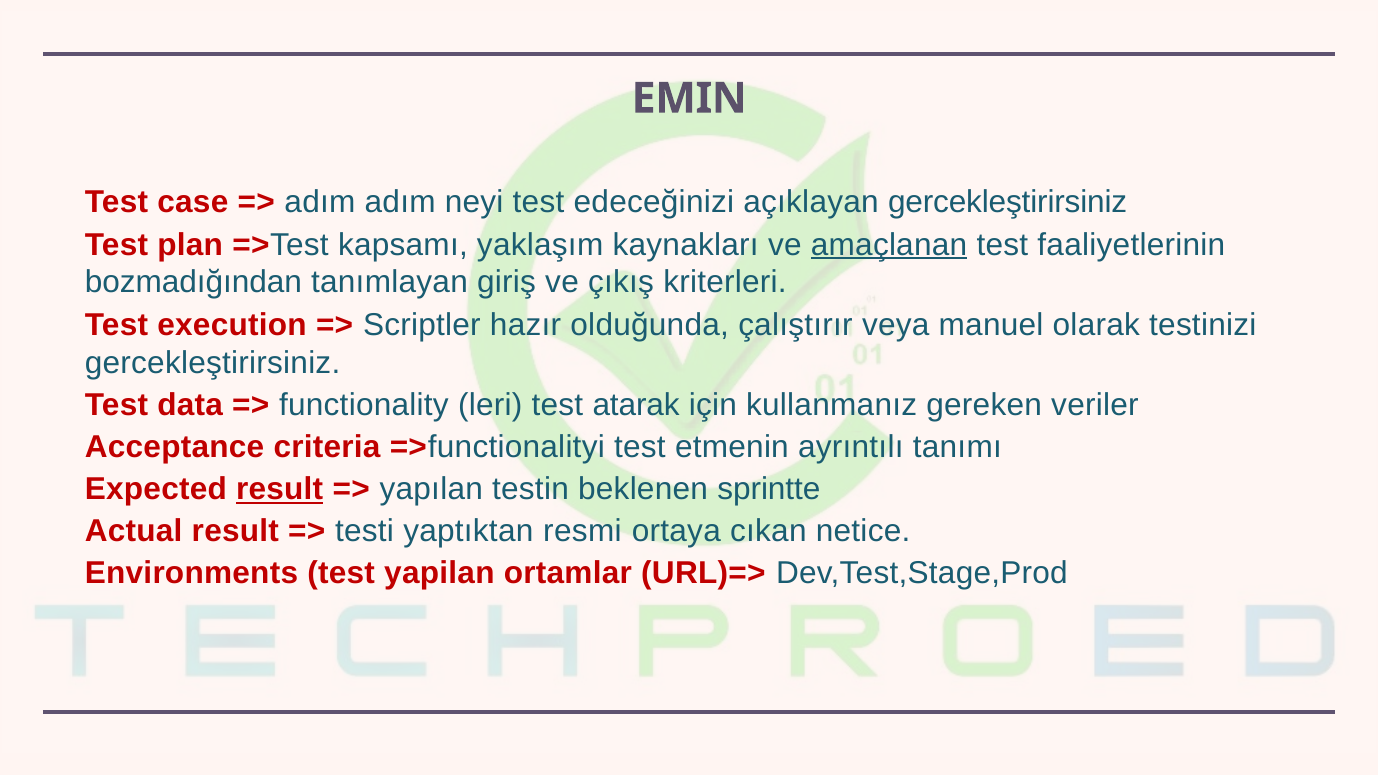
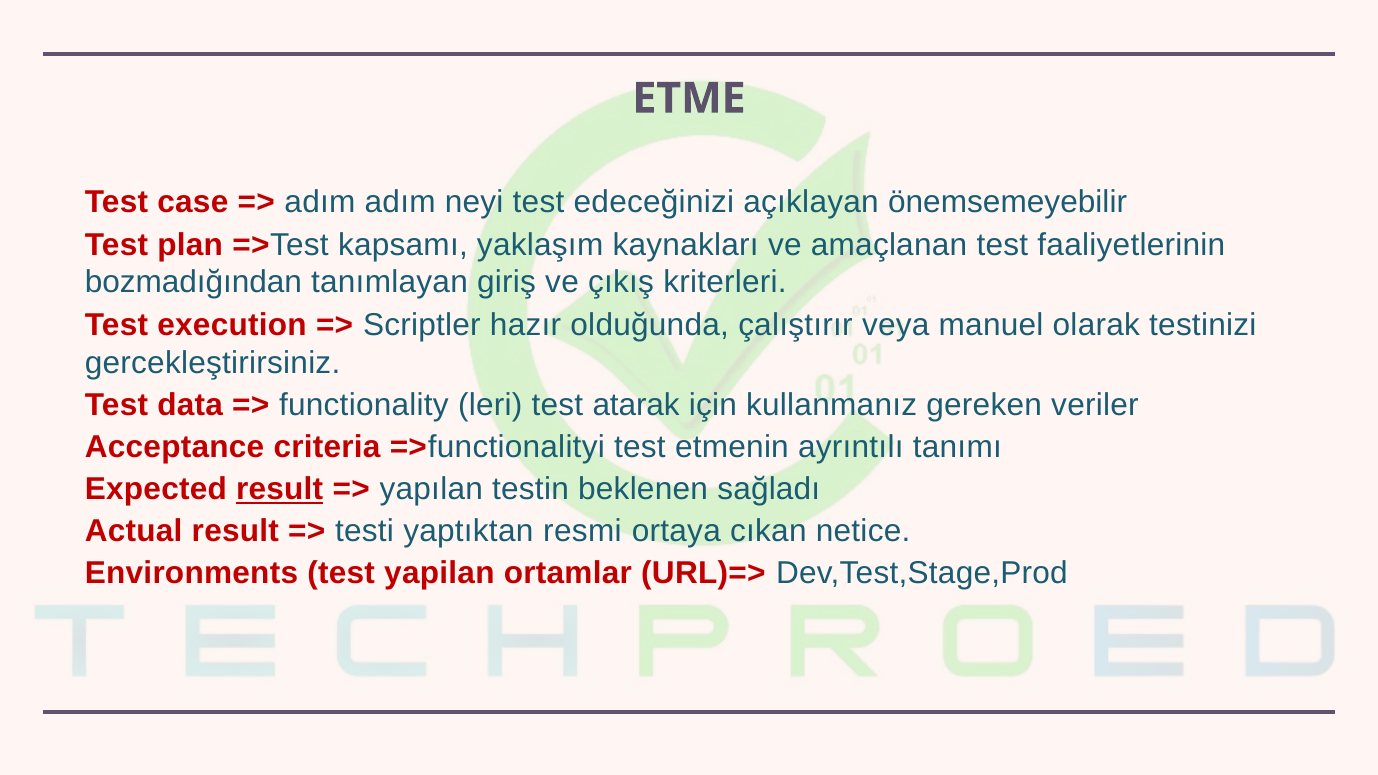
EMIN: EMIN -> ETME (689, 98)
açıklayan gercekleştirirsiniz: gercekleştirirsiniz -> önemsemeyebilir (1008, 203)
amaçlanan underline: present -> none (889, 245)
sprintte: sprintte -> sağladı (769, 489)
